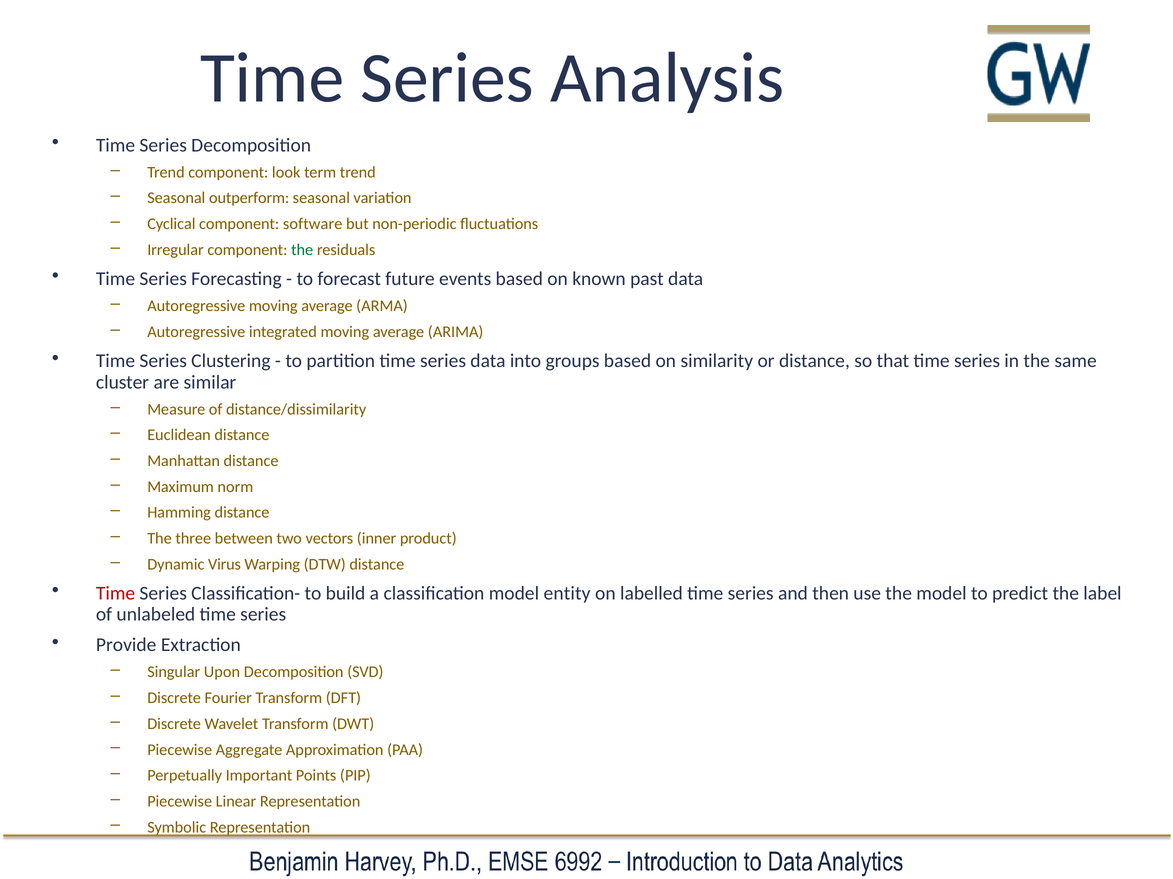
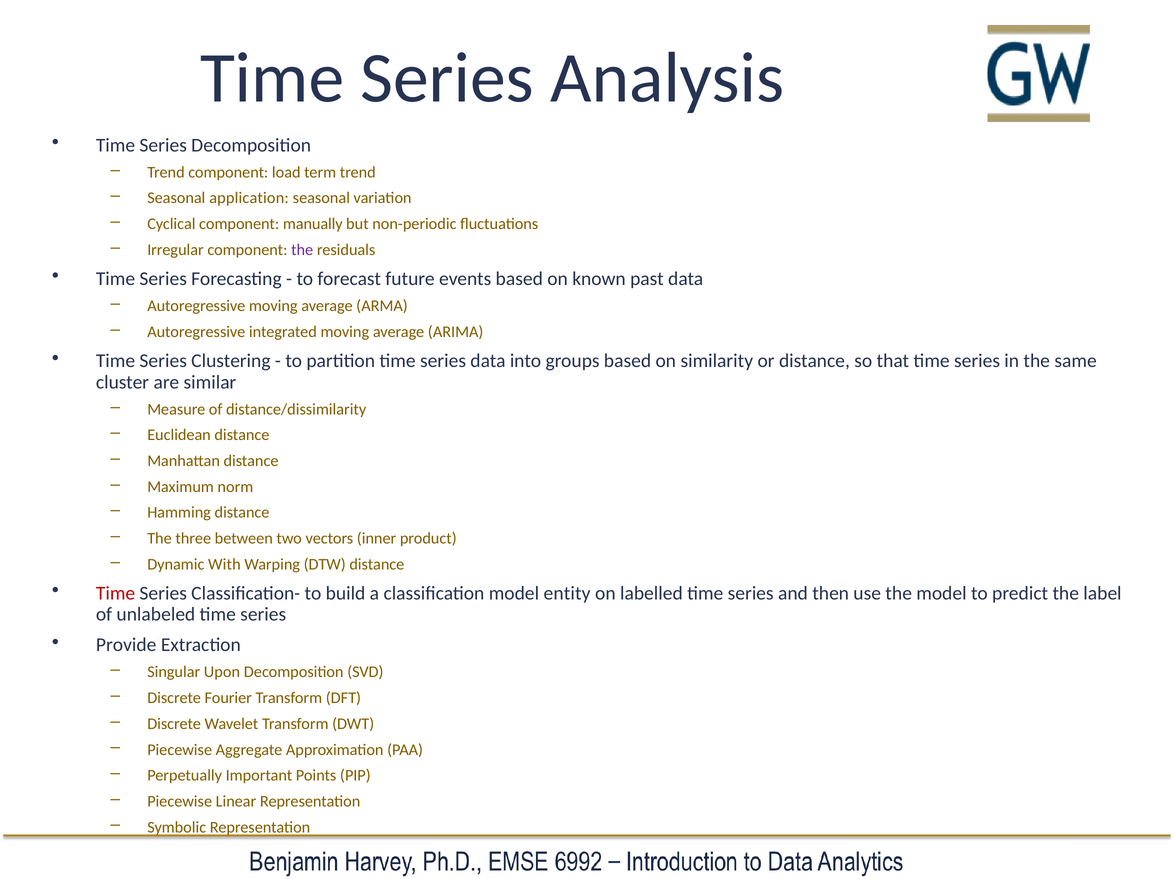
look: look -> load (286, 172)
outperform: outperform -> application (249, 198)
software: software -> manually (313, 224)
the colour: green -> purple (302, 250)
Virus: Virus -> With (224, 565)
